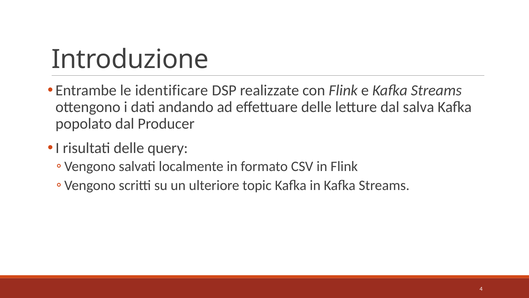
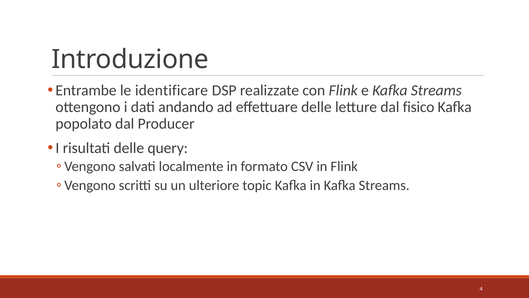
salva: salva -> fisico (419, 107)
